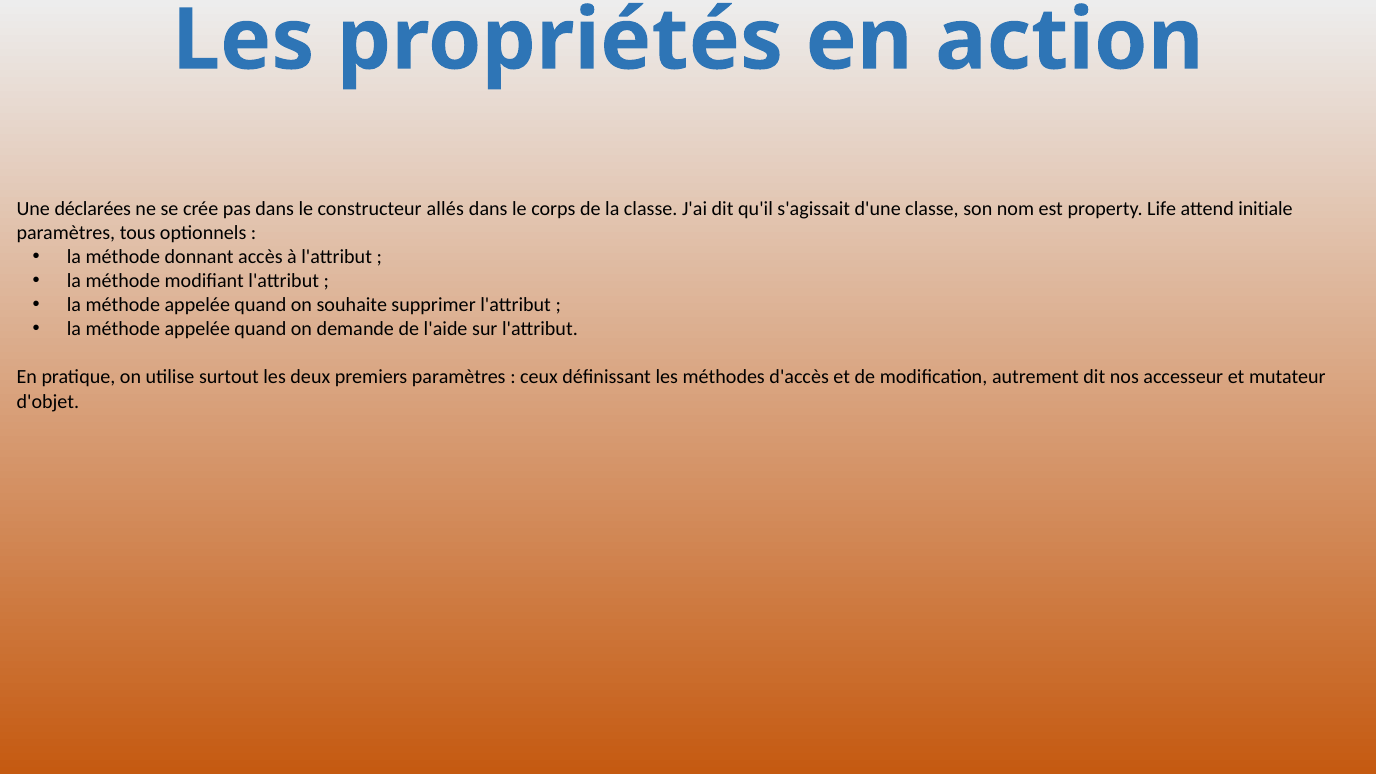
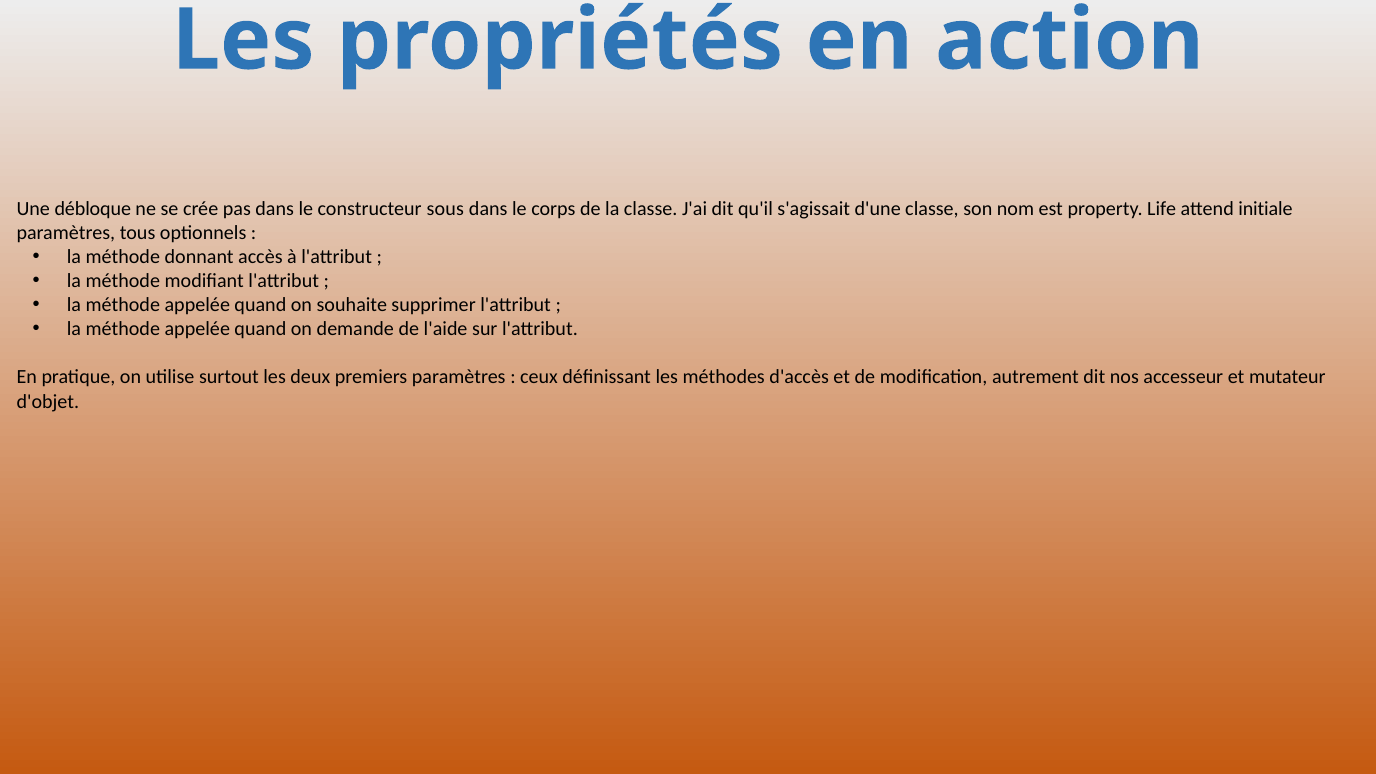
déclarées: déclarées -> débloque (93, 209)
allés: allés -> sous (445, 209)
